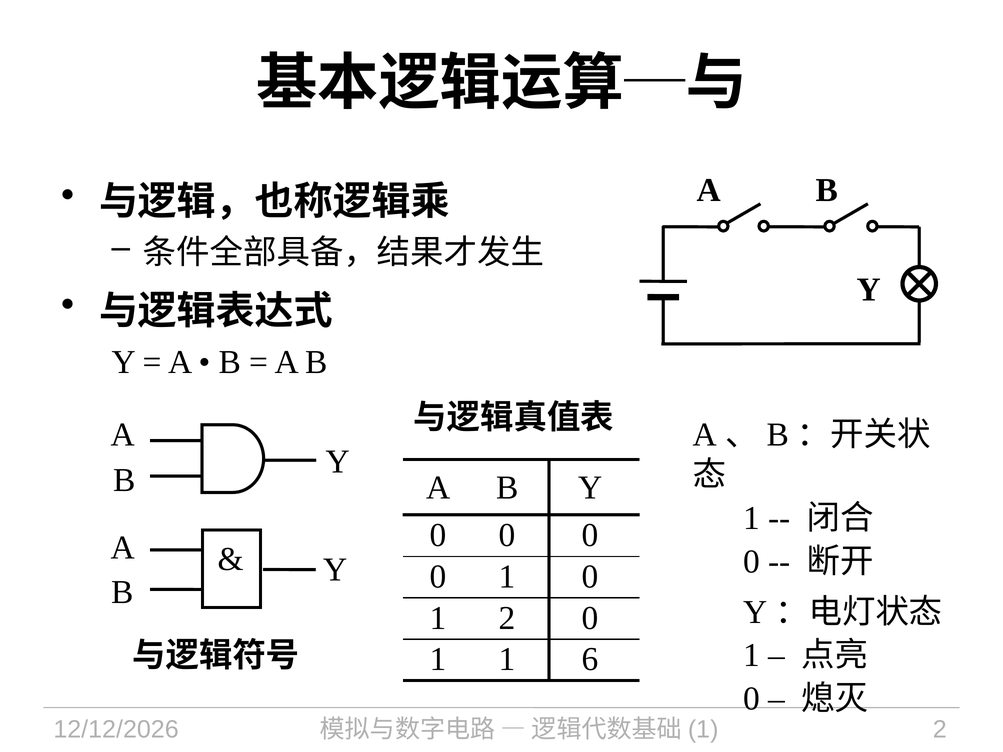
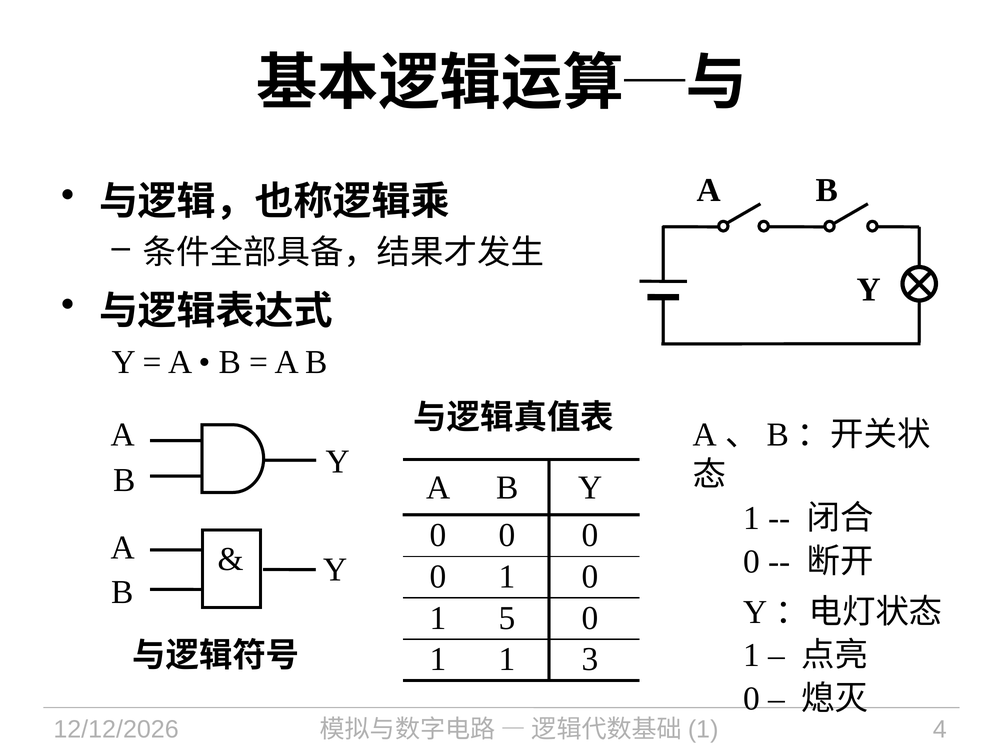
1 2: 2 -> 5 (507, 618)
6: 6 -> 3 (590, 660)
2: 2 -> 4 (940, 730)
